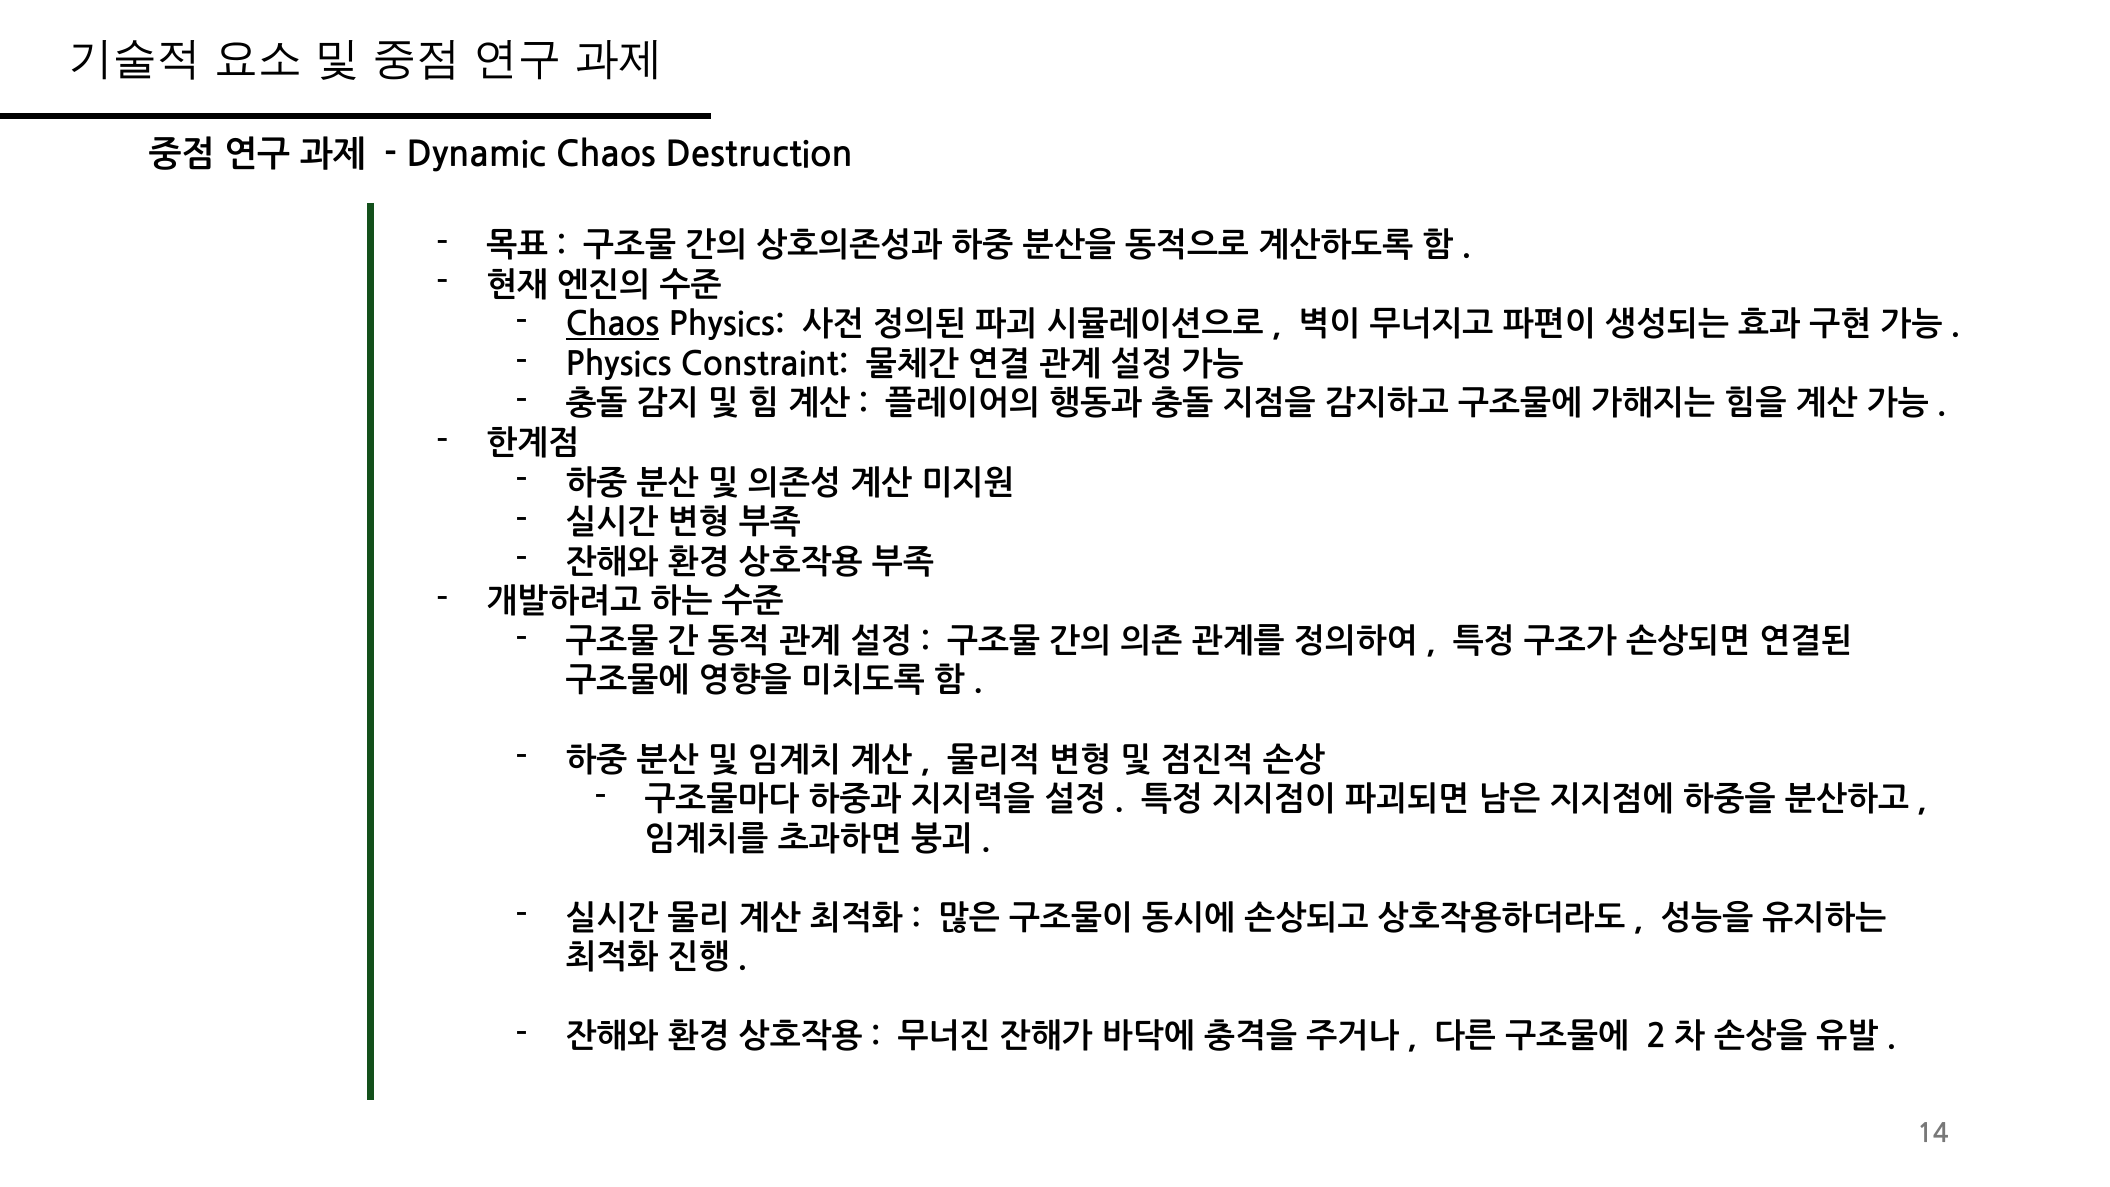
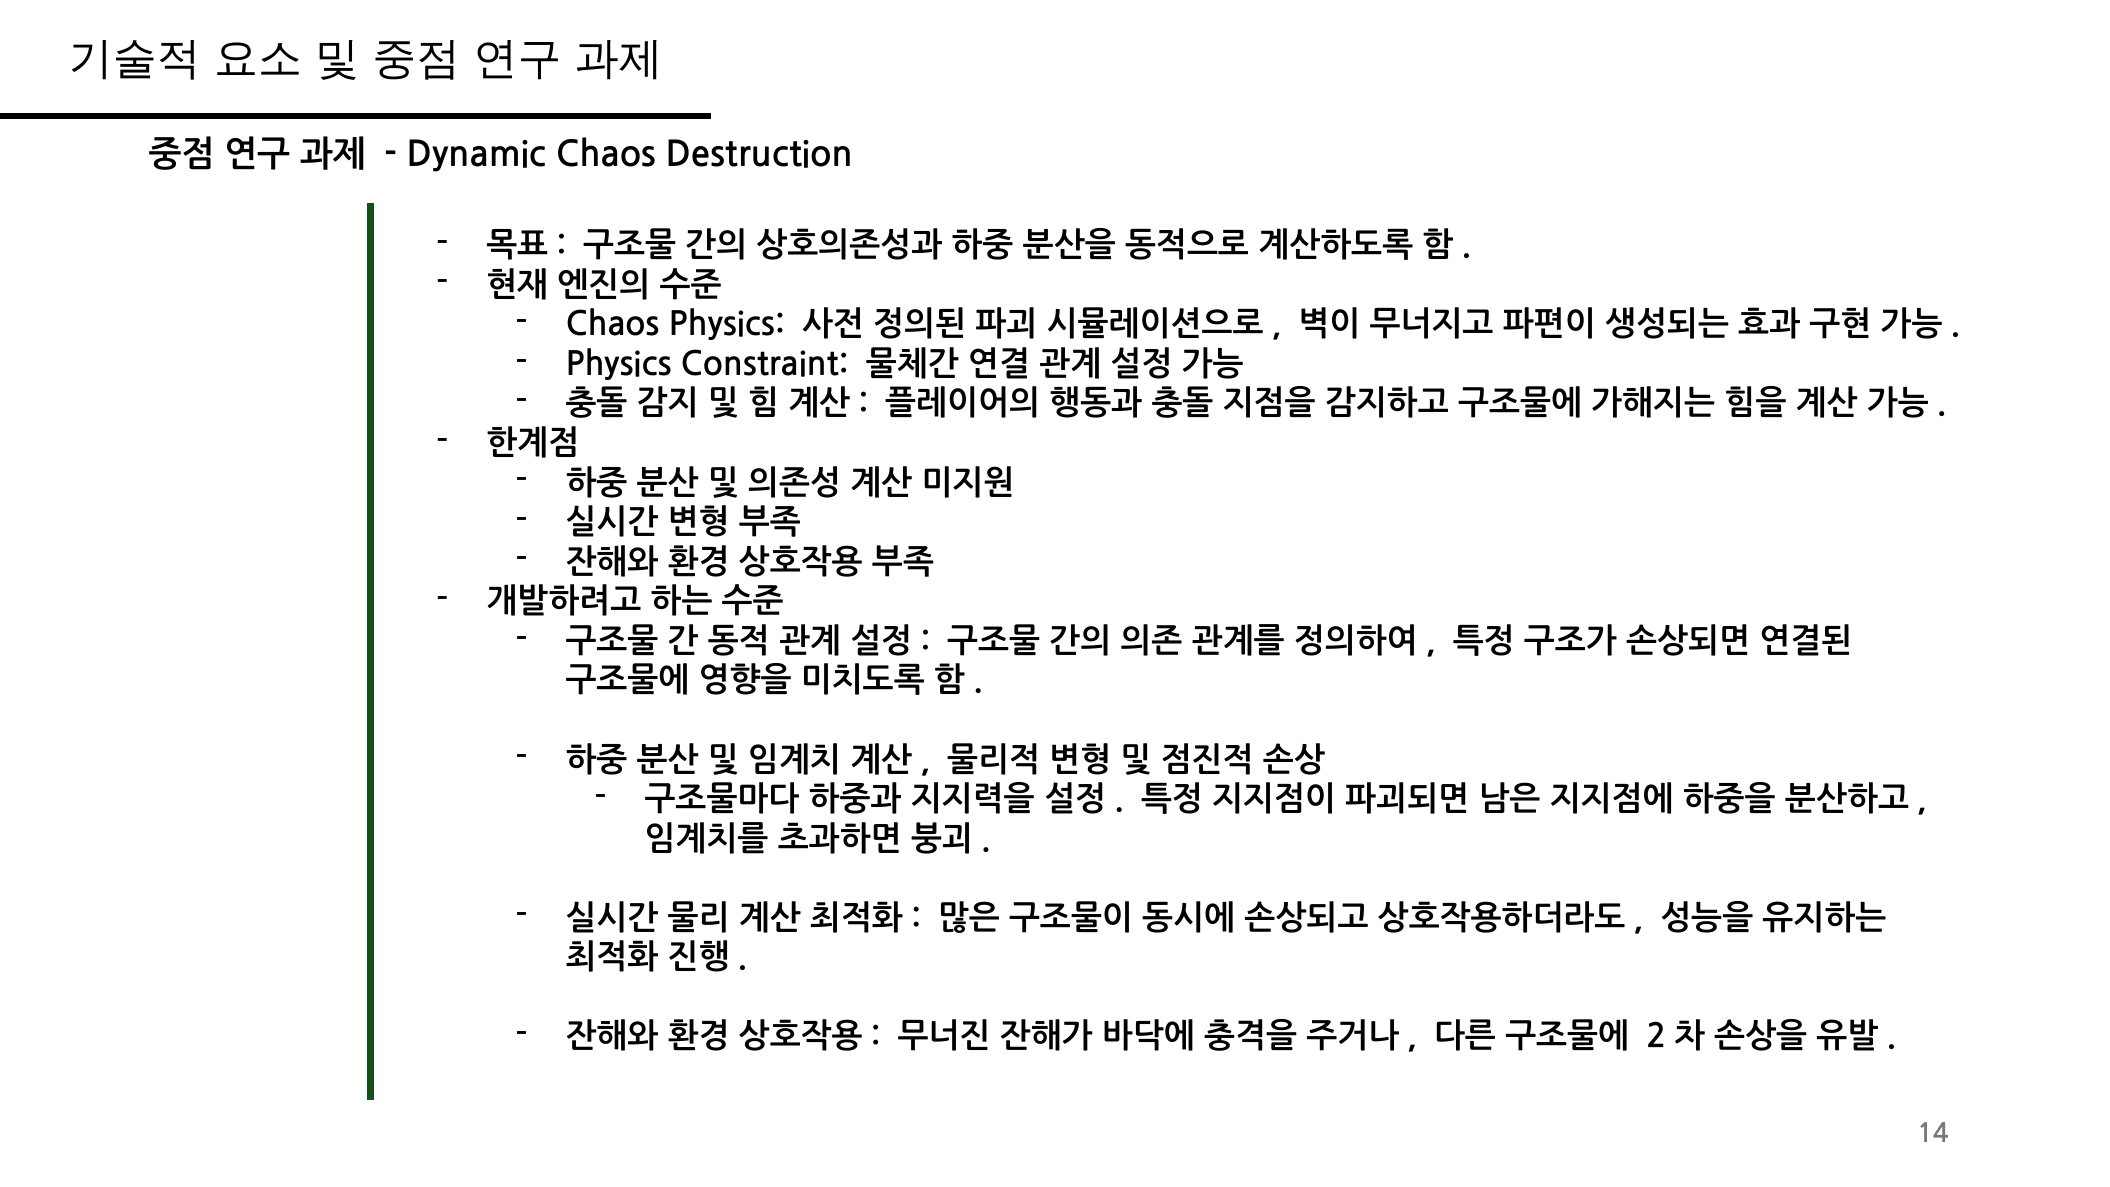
Chaos underline: present -> none (612, 325)
